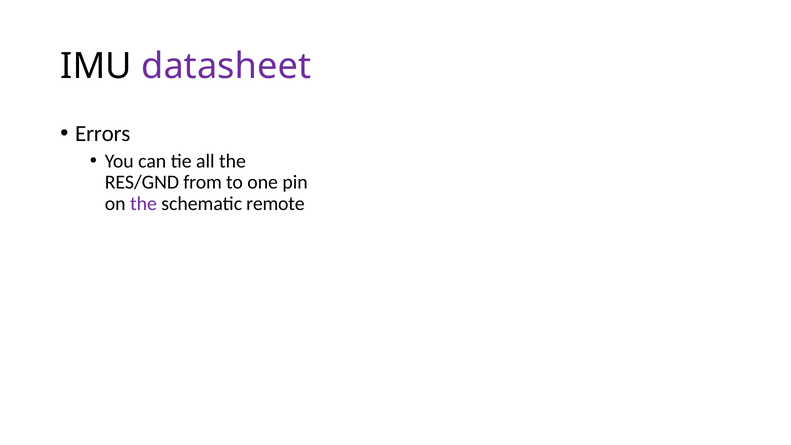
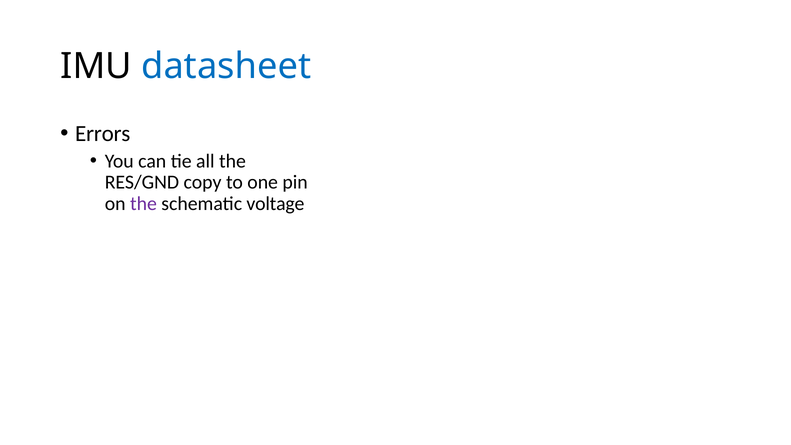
datasheet colour: purple -> blue (226, 66)
from: from -> copy (203, 182)
remote: remote -> voltage (275, 204)
